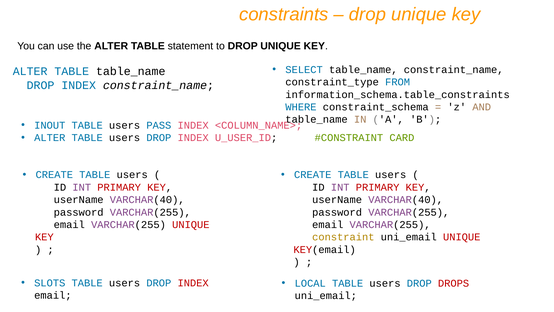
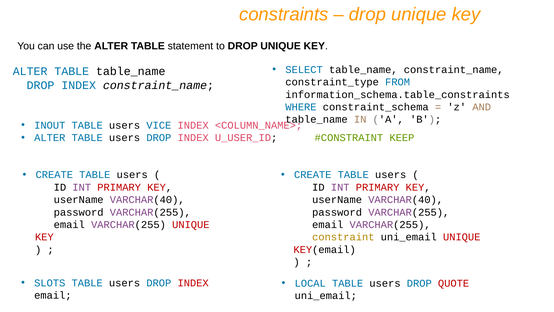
PASS: PASS -> VICE (159, 125)
CARD: CARD -> KEEP (402, 138)
DROPS: DROPS -> QUOTE (454, 283)
